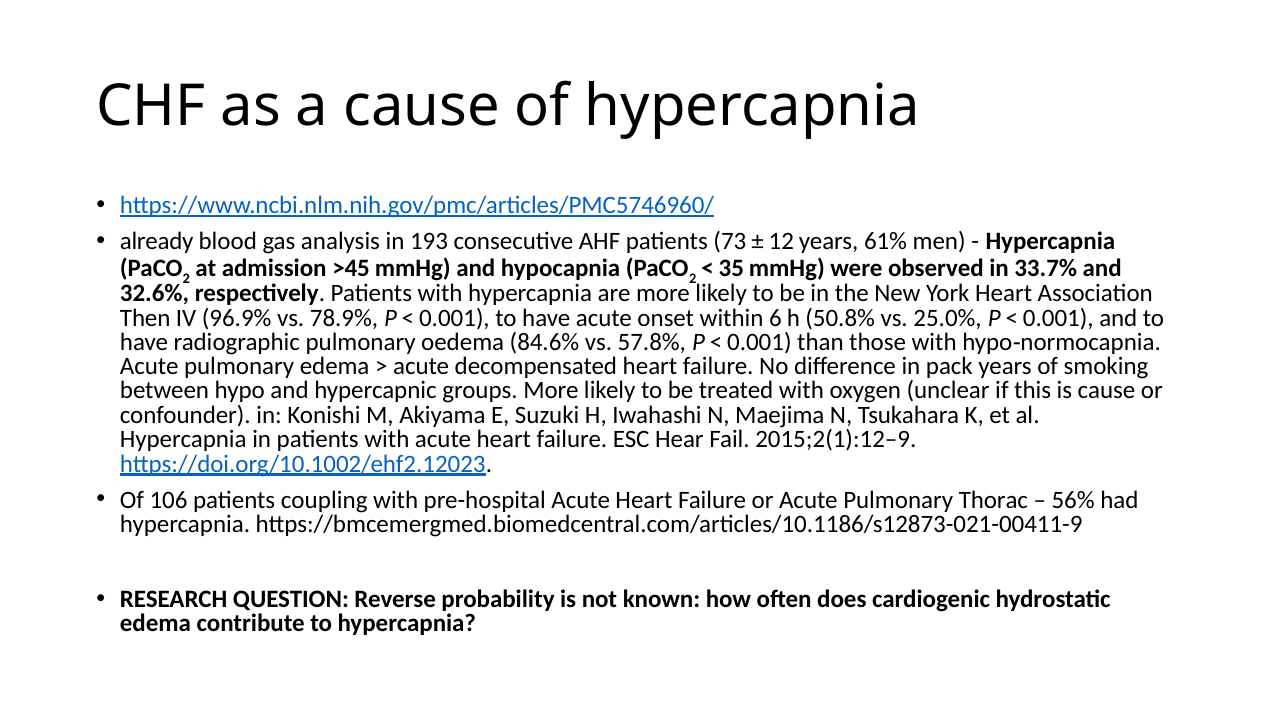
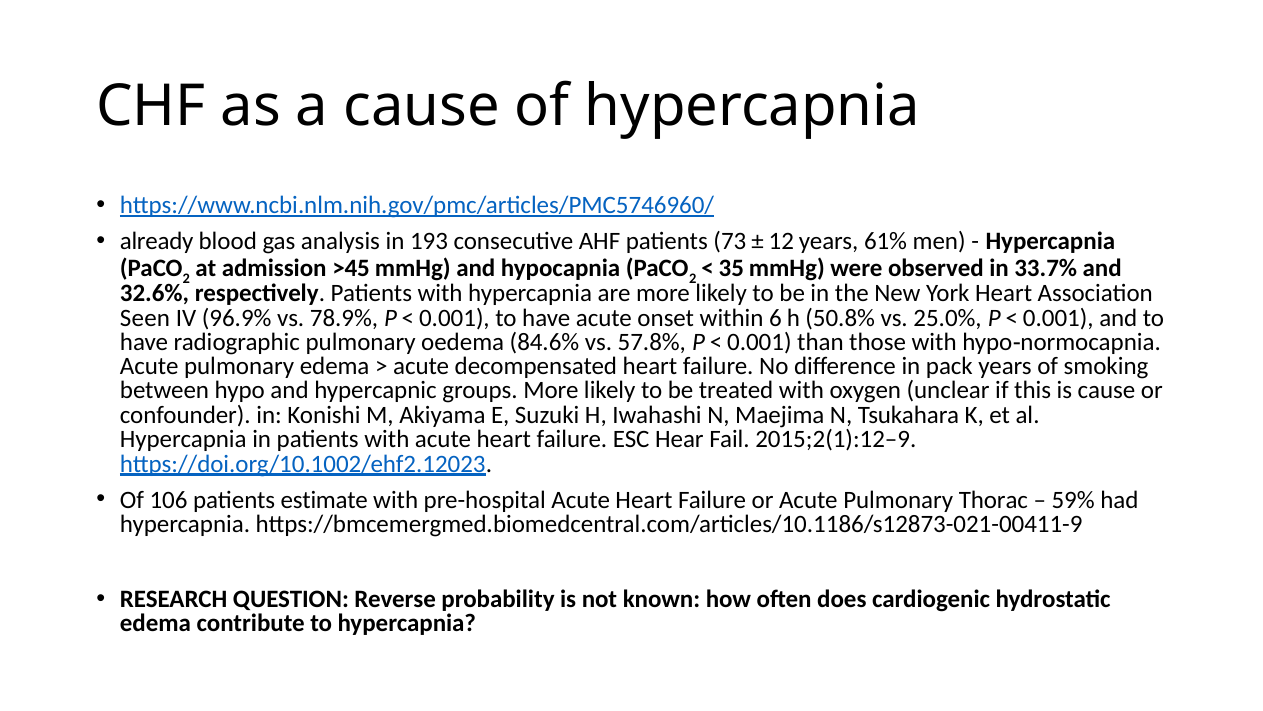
Then: Then -> Seen (145, 318)
coupling: coupling -> estimate (324, 500)
56%: 56% -> 59% (1073, 500)
